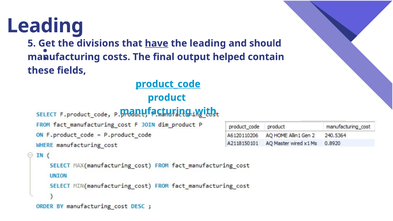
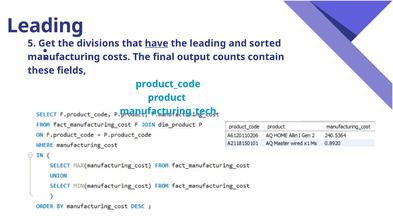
should: should -> sorted (265, 43)
helped: helped -> counts (229, 57)
product_code underline: present -> none (168, 84)
manufacturing_with: manufacturing_with -> manufacturing_tech (168, 111)
